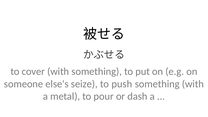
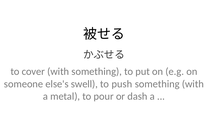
seize: seize -> swell (84, 84)
